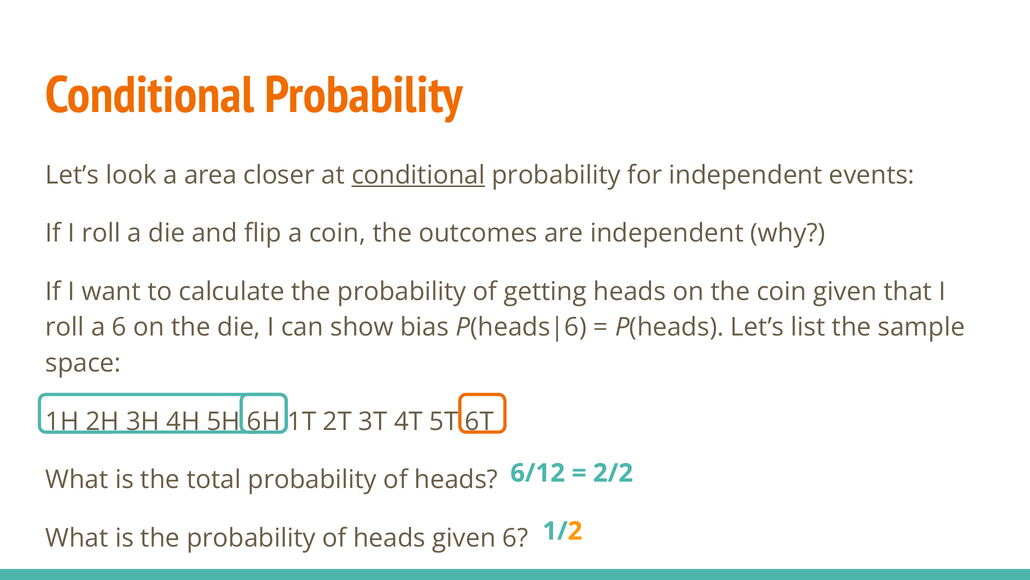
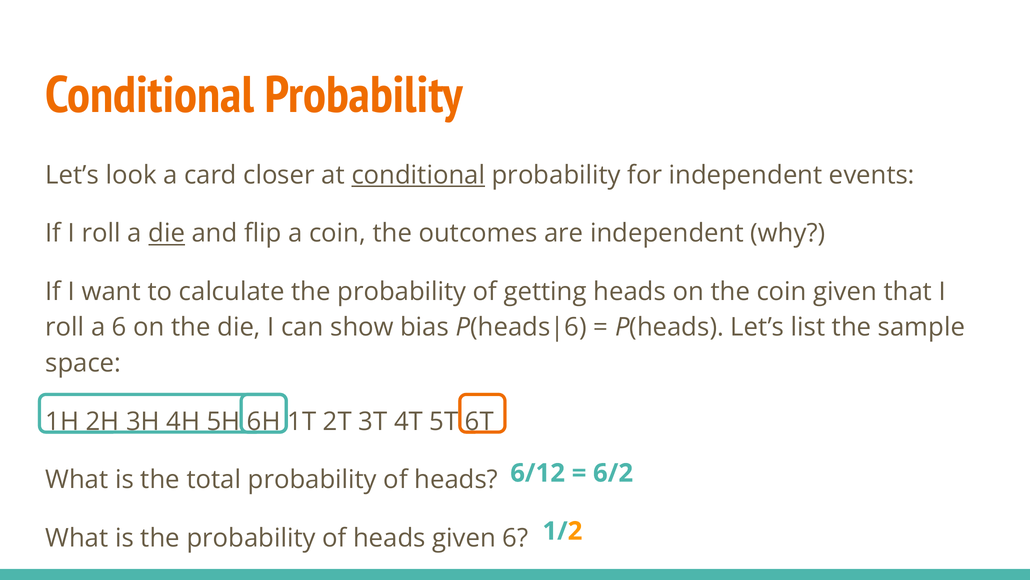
area: area -> card (211, 175)
die underline: none -> present (167, 233)
2/2: 2/2 -> 6/2 (613, 473)
